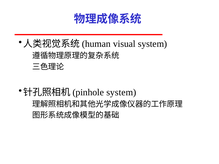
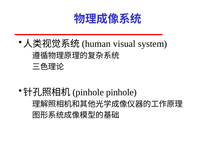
system: system -> pinhole (121, 92)
